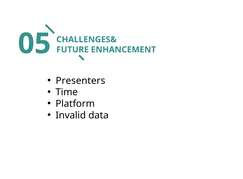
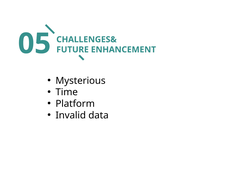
Presenters: Presenters -> Mysterious (81, 81)
